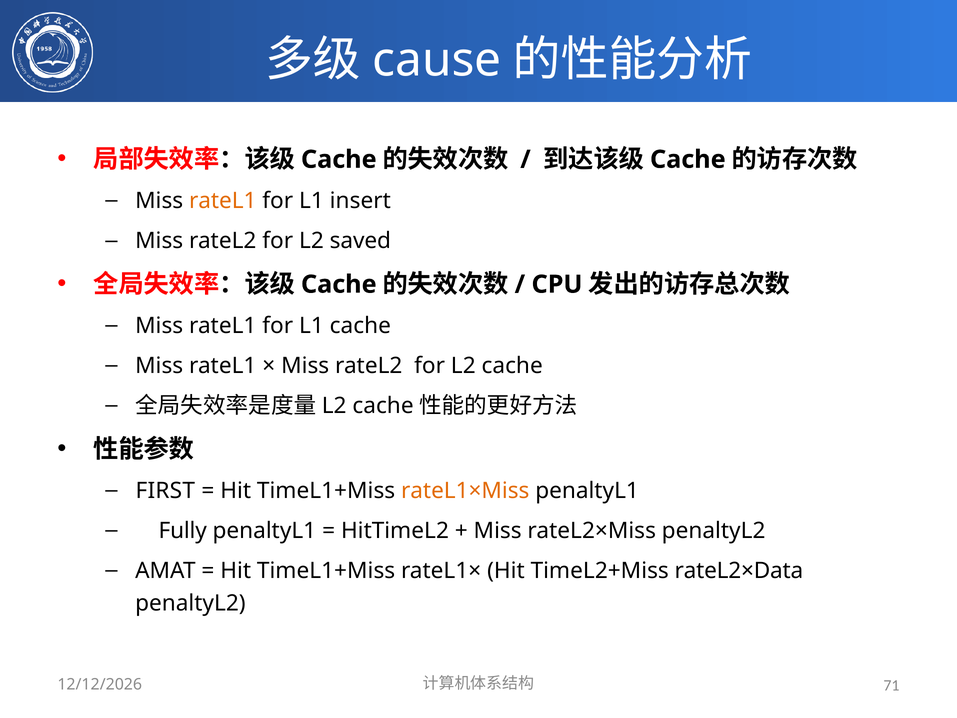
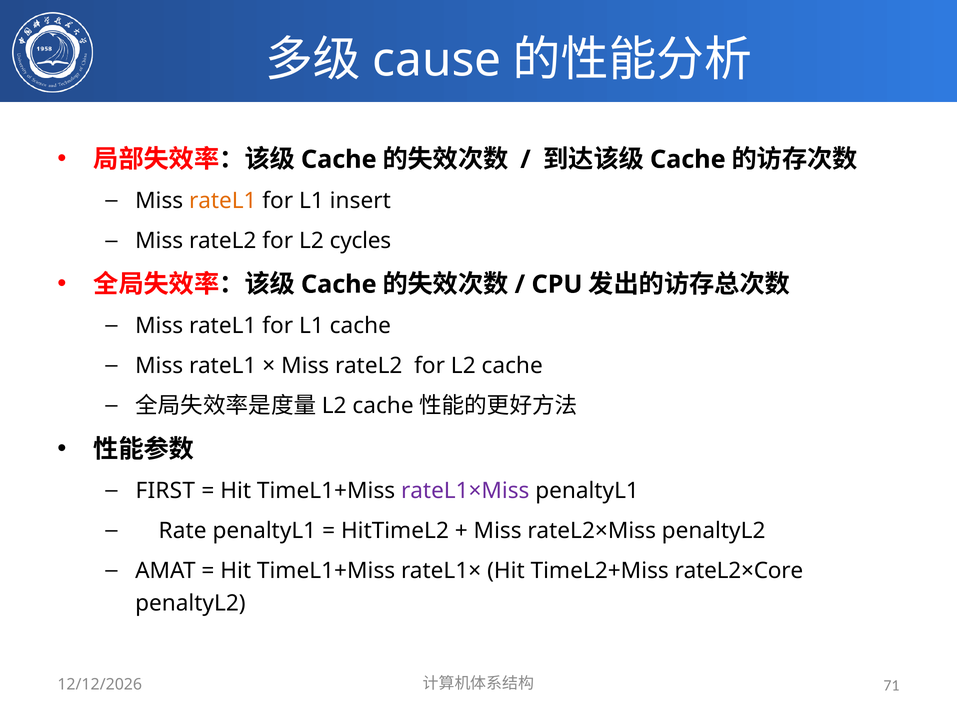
saved: saved -> cycles (360, 241)
rateL1×Miss colour: orange -> purple (465, 491)
Fully: Fully -> Rate (183, 531)
rateL2×Data: rateL2×Data -> rateL2×Core (739, 571)
